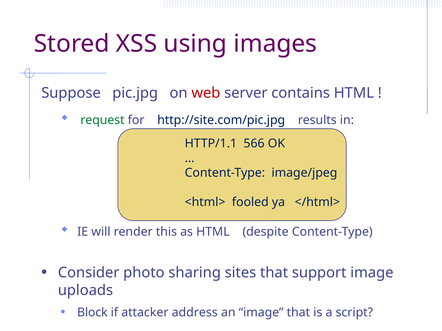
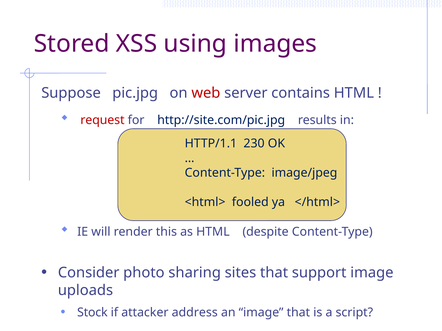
request colour: green -> red (102, 120)
566: 566 -> 230 (254, 144)
Block: Block -> Stock (92, 313)
